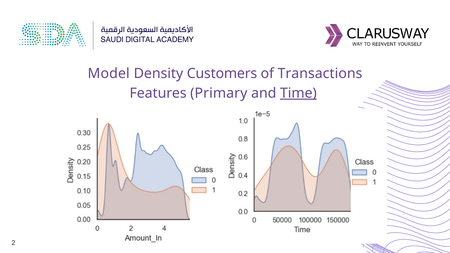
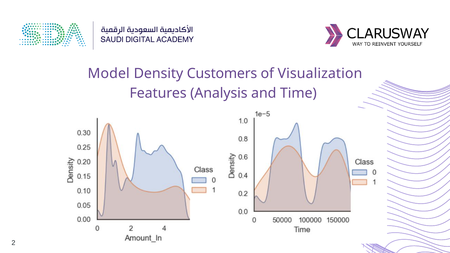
Transactions: Transactions -> Visualization (320, 74)
Primary: Primary -> Analysis (219, 93)
Time underline: present -> none (298, 93)
